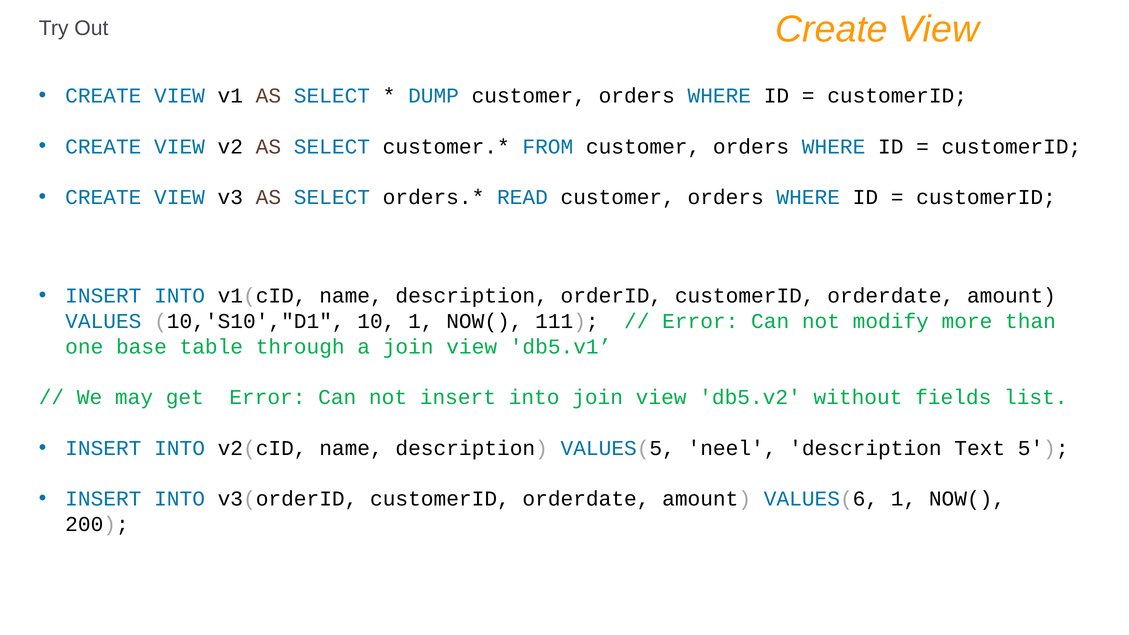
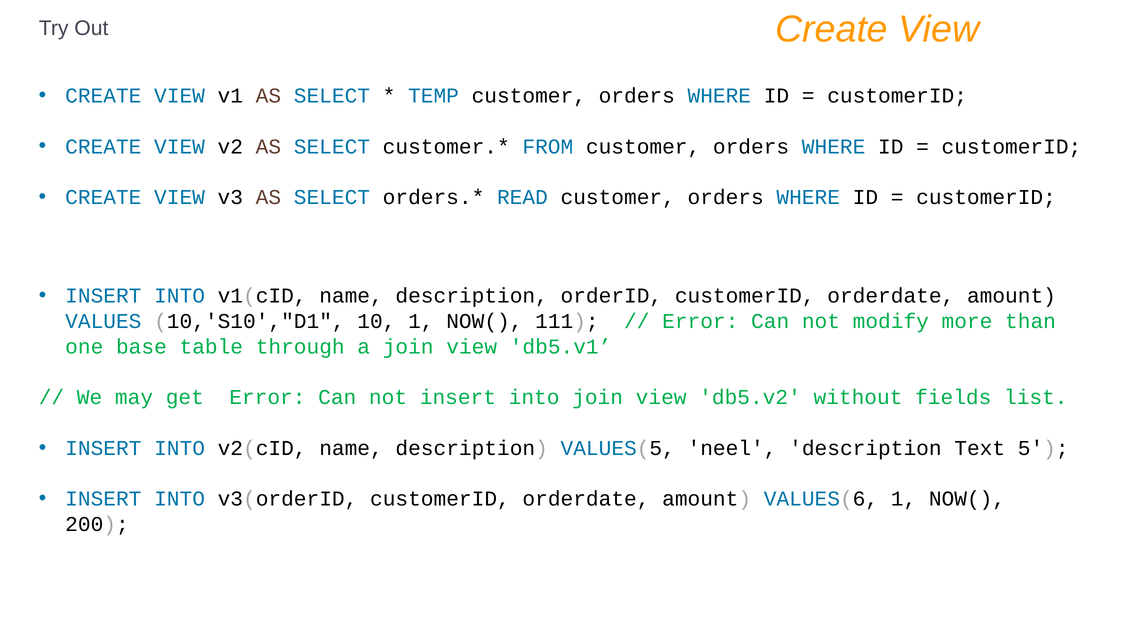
DUMP: DUMP -> TEMP (434, 96)
